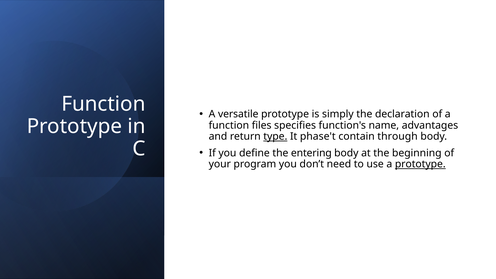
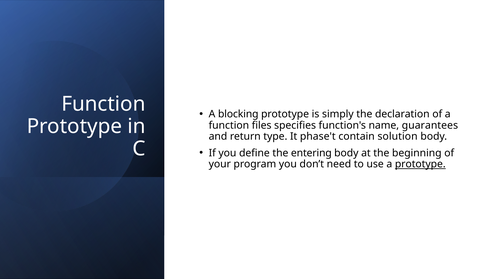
versatile: versatile -> blocking (238, 114)
advantages: advantages -> guarantees (430, 125)
type underline: present -> none (275, 137)
through: through -> solution (398, 137)
